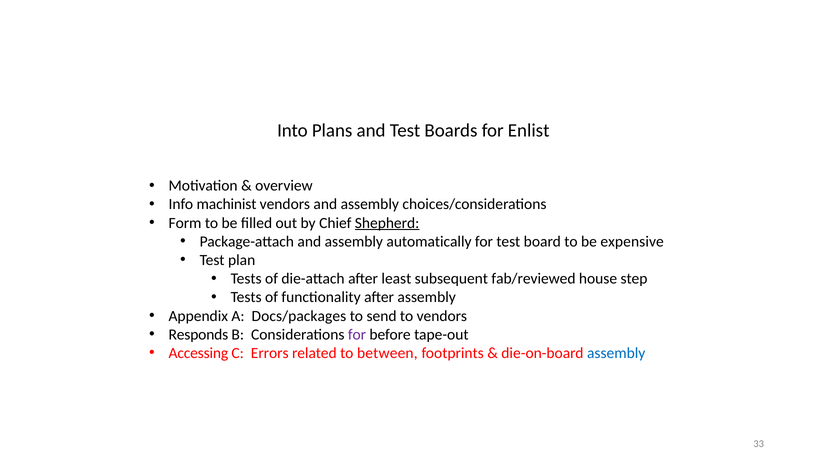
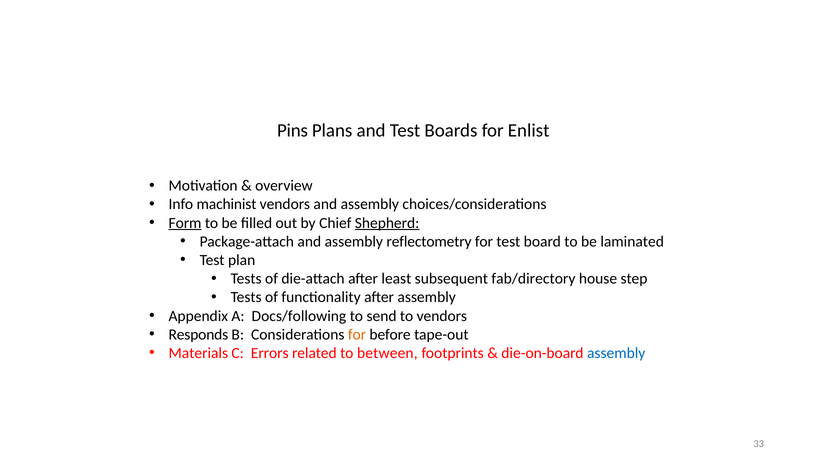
Into: Into -> Pins (292, 130)
Form underline: none -> present (185, 223)
automatically: automatically -> reflectometry (429, 242)
expensive: expensive -> laminated (632, 242)
fab/reviewed: fab/reviewed -> fab/directory (533, 279)
Docs/packages: Docs/packages -> Docs/following (299, 316)
for colour: purple -> orange (357, 335)
Accessing: Accessing -> Materials (198, 353)
